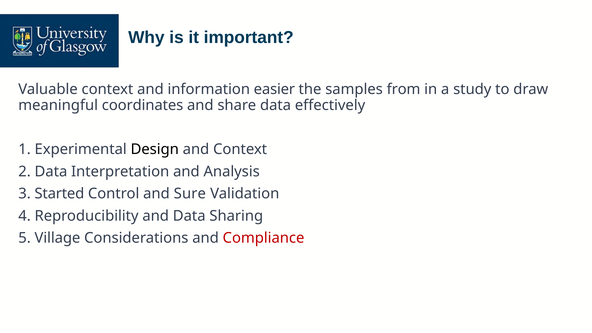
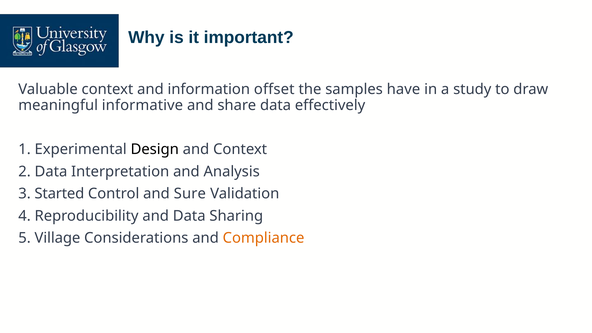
easier: easier -> offset (274, 89)
from: from -> have (403, 89)
coordinates: coordinates -> informative (142, 105)
Compliance colour: red -> orange (264, 238)
